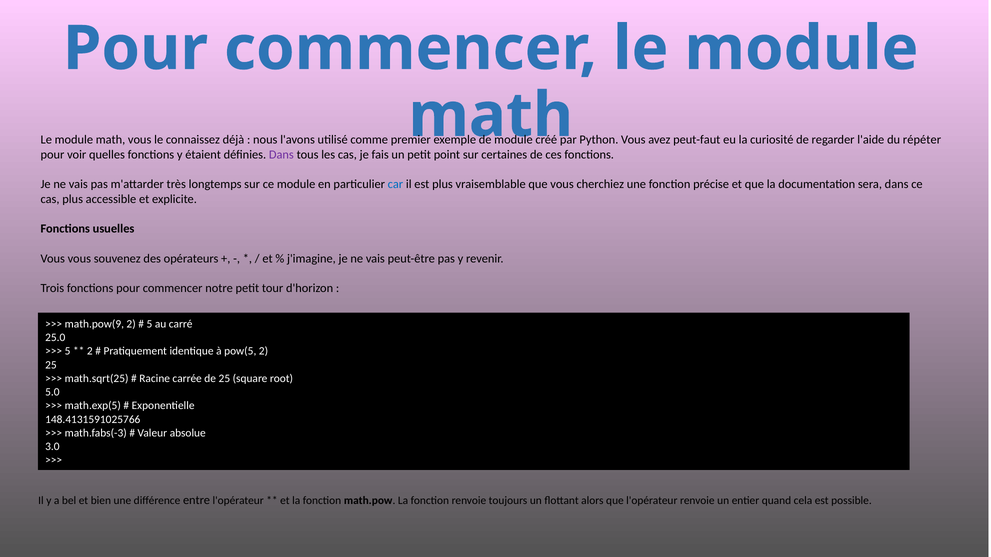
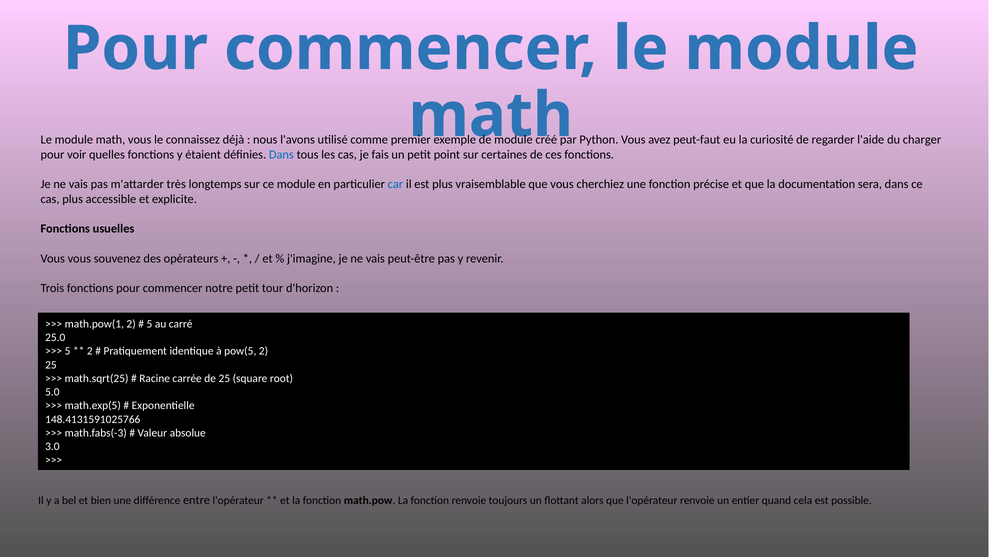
répéter: répéter -> charger (922, 140)
Dans colour: purple -> blue (281, 155)
math.pow(9: math.pow(9 -> math.pow(1 (94, 324)
